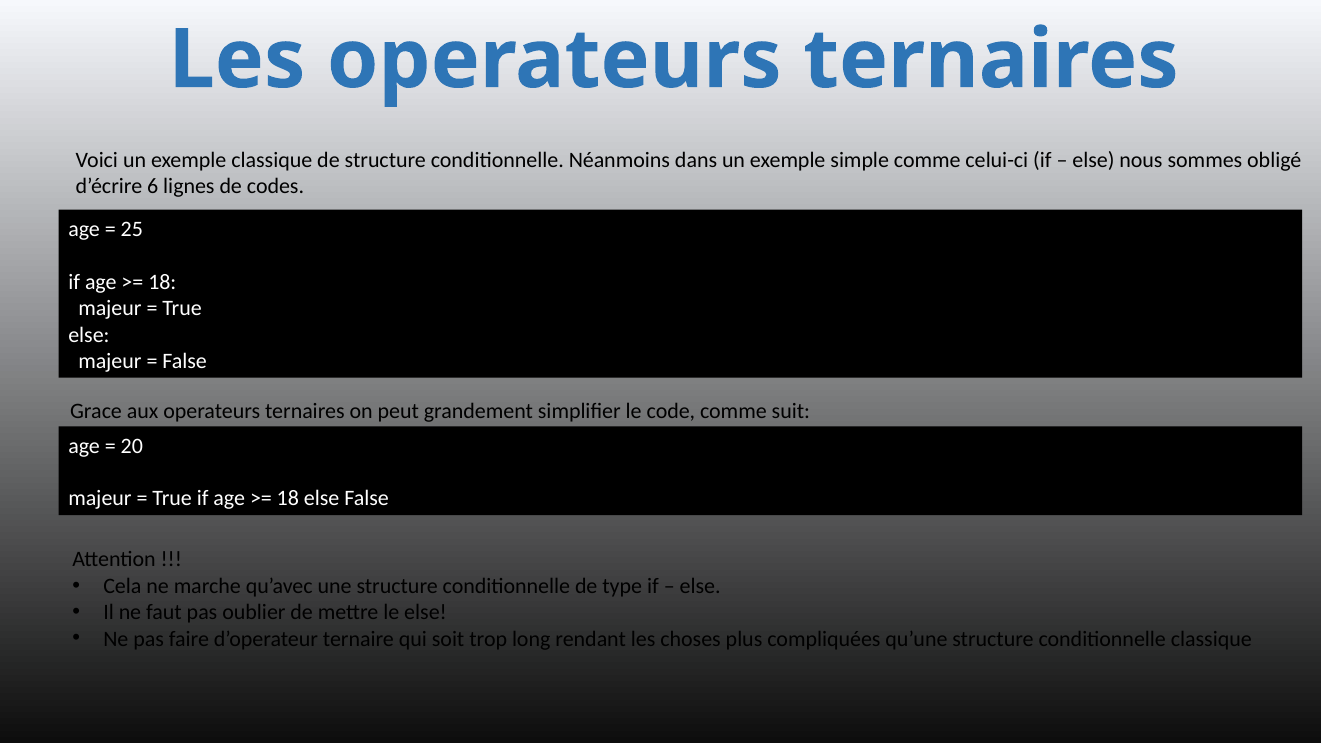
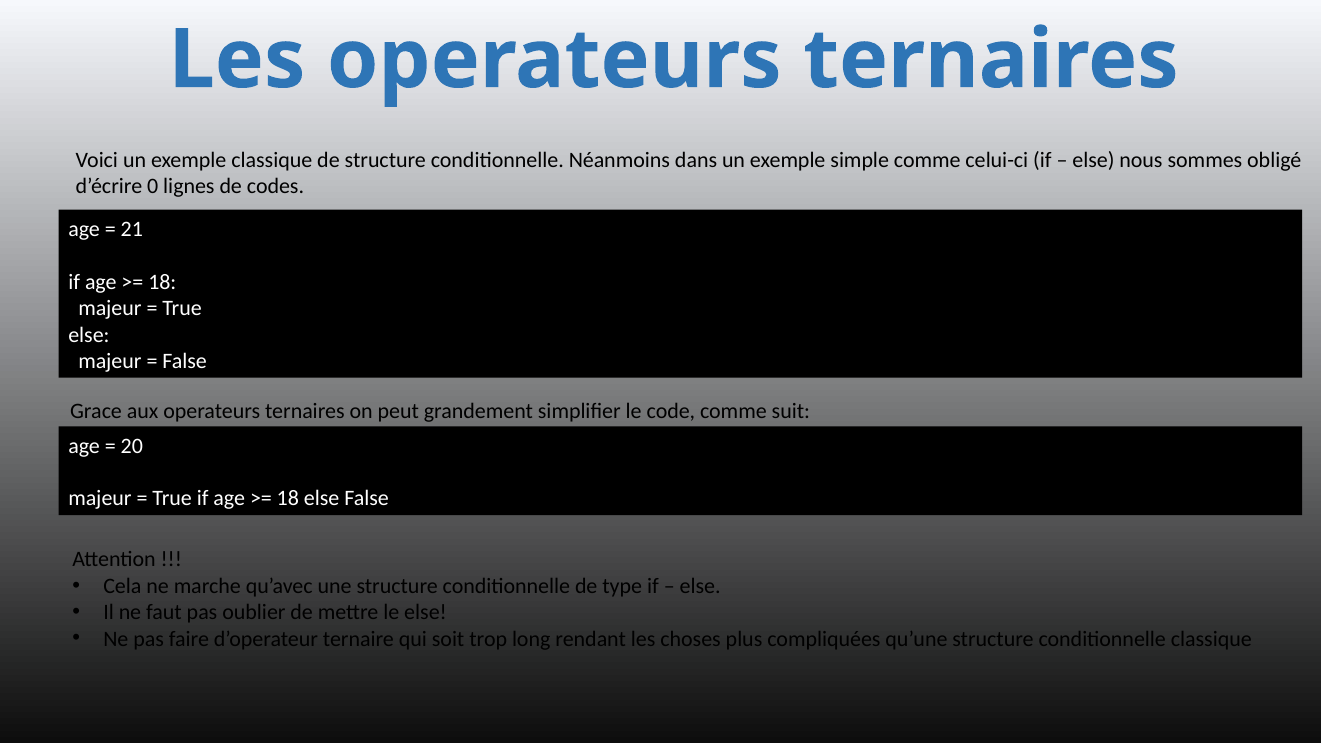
6: 6 -> 0 (153, 186)
25: 25 -> 21 (132, 229)
